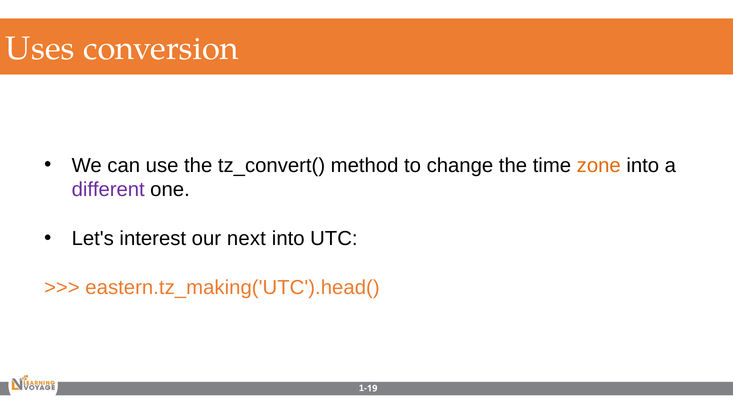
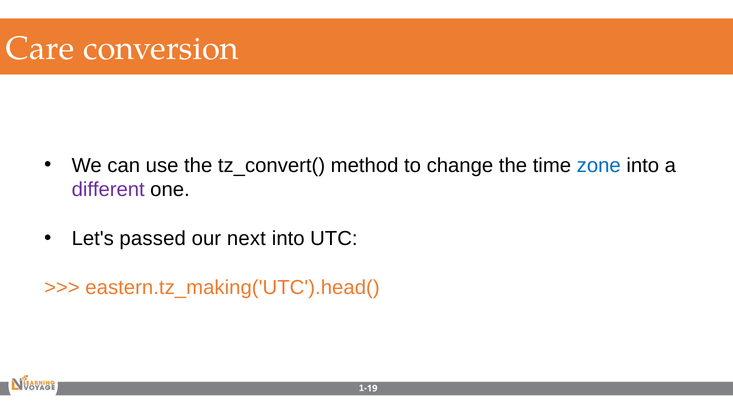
Uses: Uses -> Care (40, 49)
zone colour: orange -> blue (599, 166)
interest: interest -> passed (153, 239)
